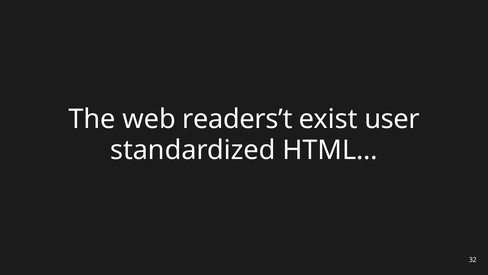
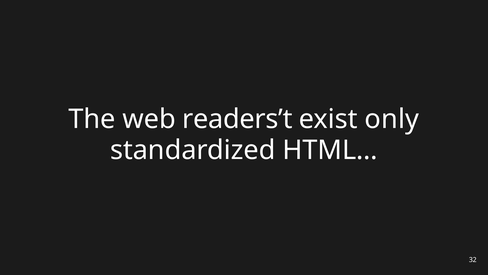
user: user -> only (392, 119)
